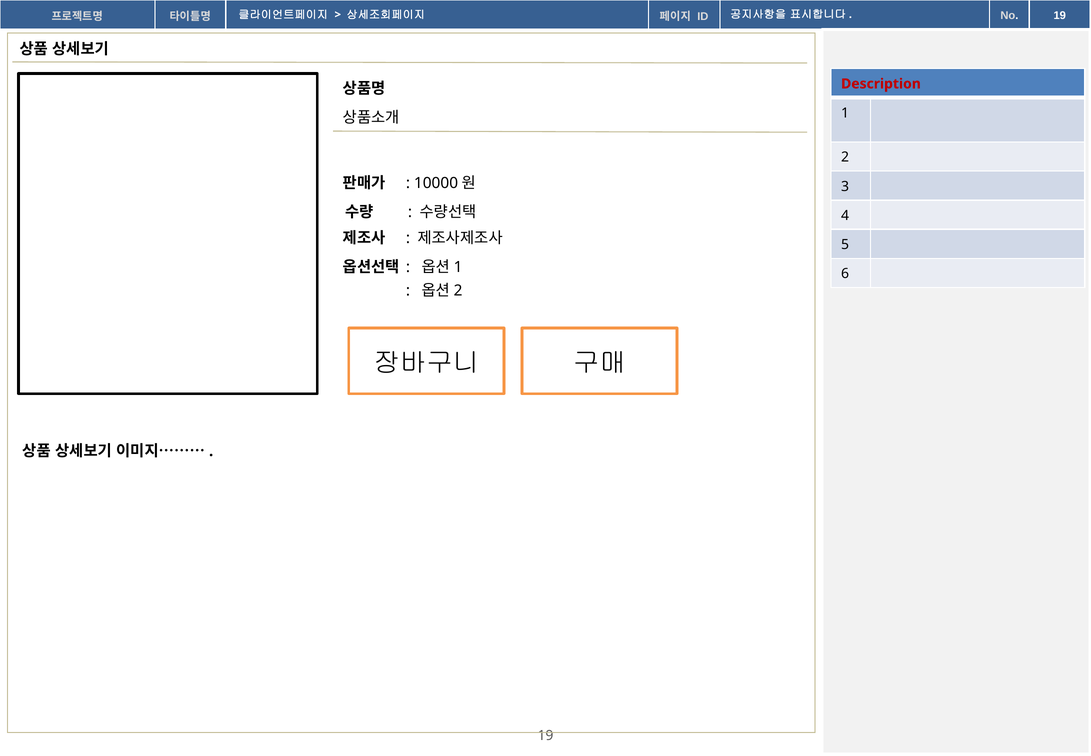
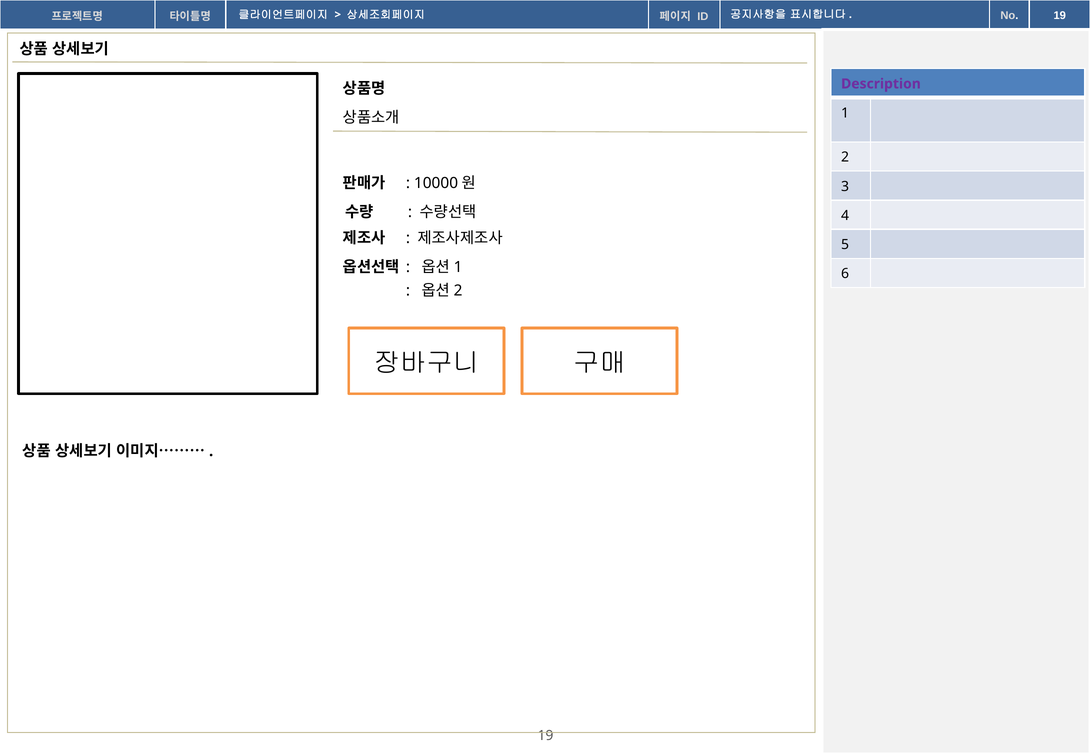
Description colour: red -> purple (881, 84)
